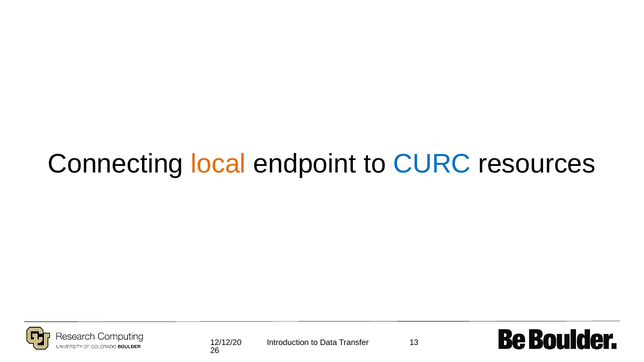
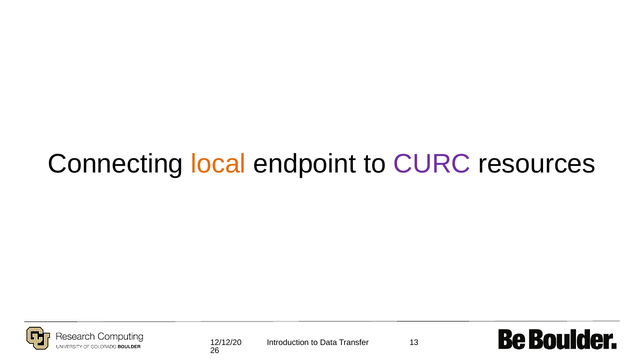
CURC colour: blue -> purple (432, 164)
